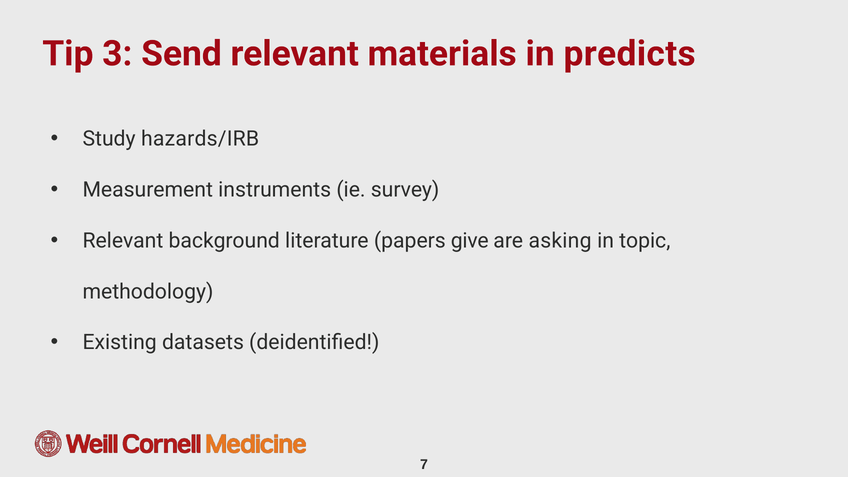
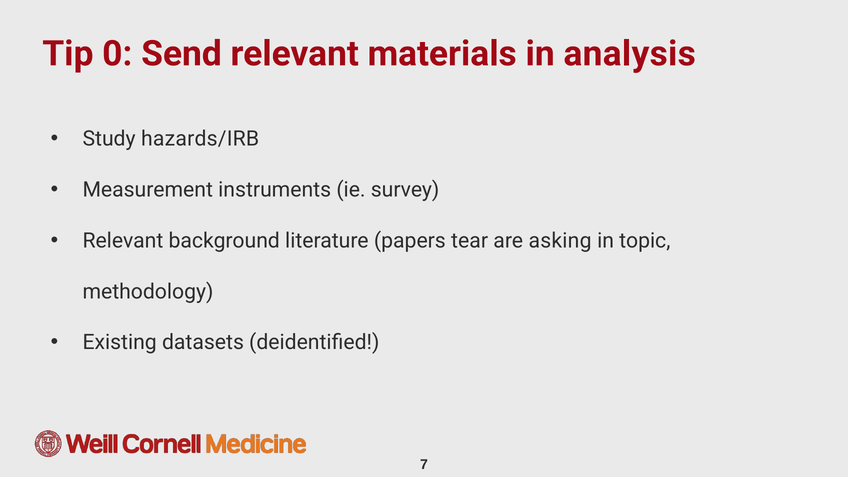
3: 3 -> 0 (117, 54)
predicts: predicts -> analysis (630, 54)
give: give -> tear (470, 241)
